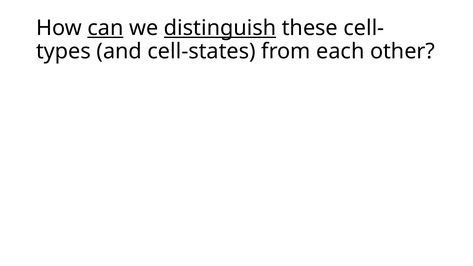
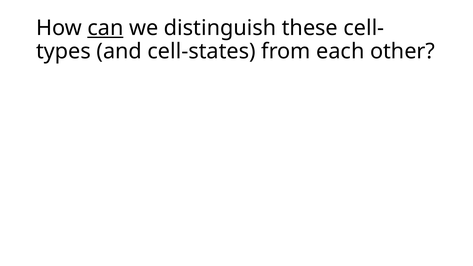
distinguish underline: present -> none (220, 28)
